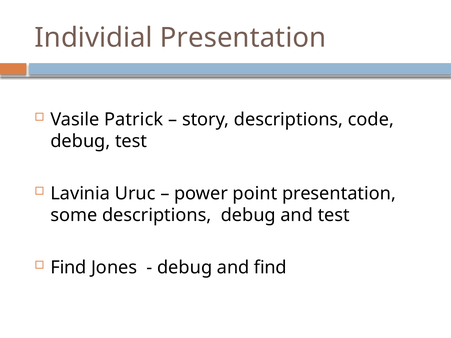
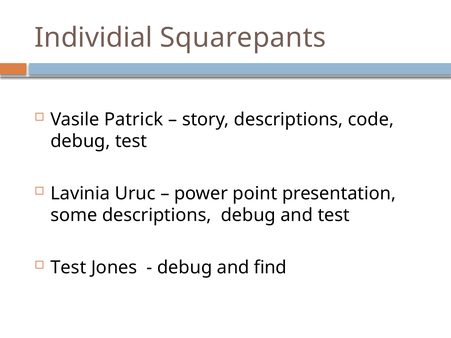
Individial Presentation: Presentation -> Squarepants (243, 38)
Find: Find -> Test (68, 268)
